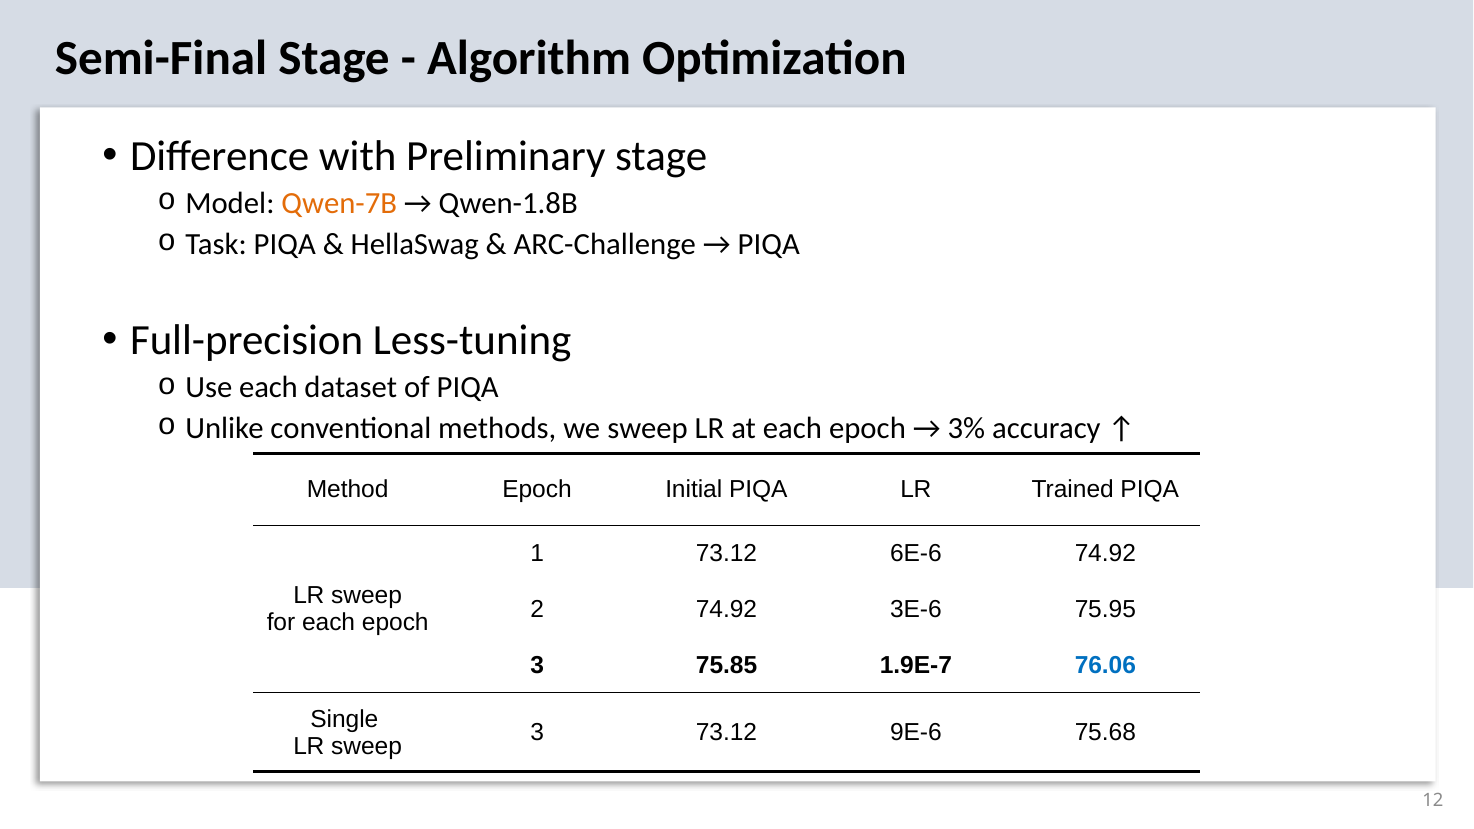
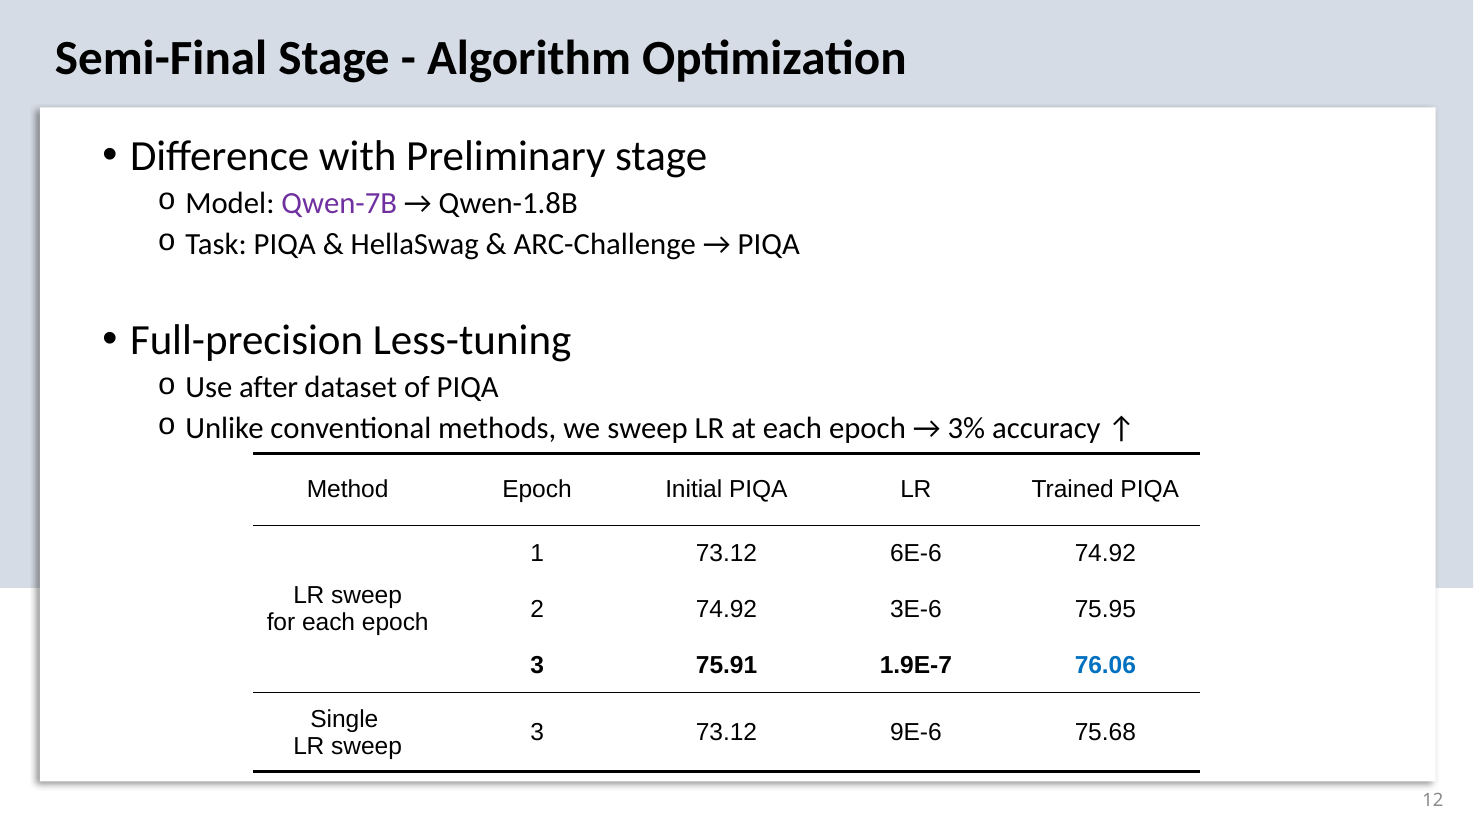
Qwen-7B colour: orange -> purple (339, 203)
Use each: each -> after (269, 388)
75.85: 75.85 -> 75.91 (727, 665)
